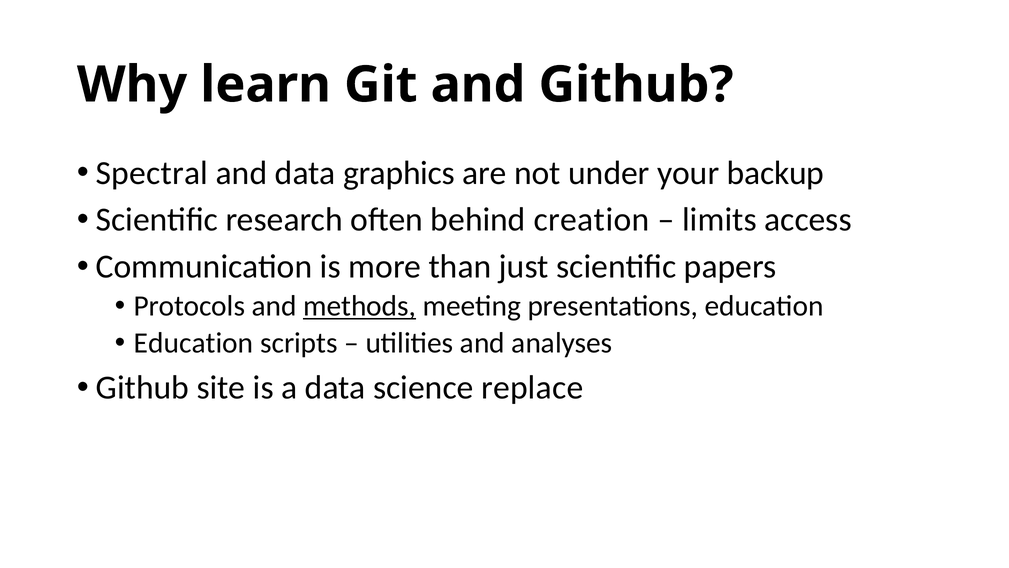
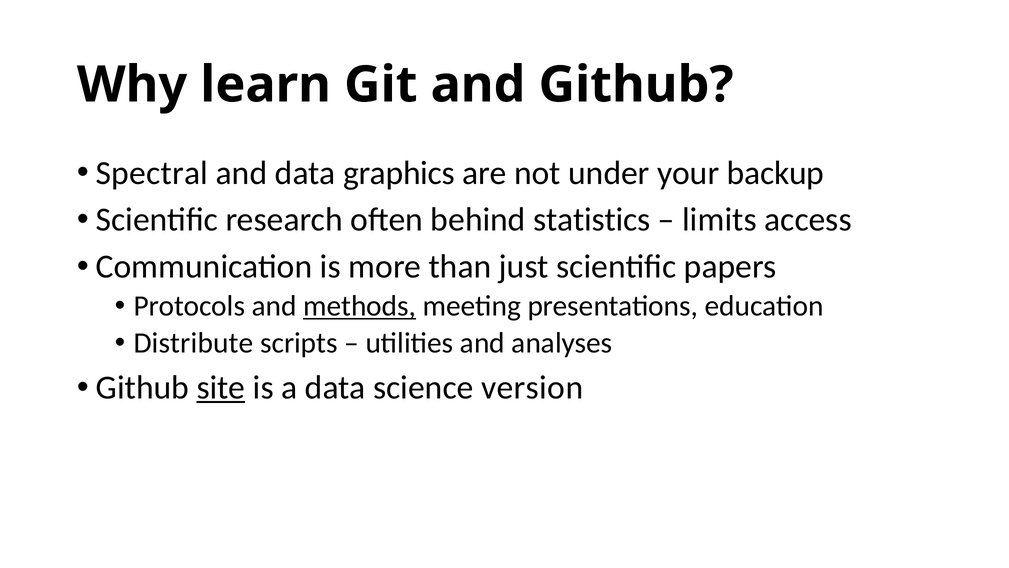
creation: creation -> statistics (592, 220)
Education: Education -> Distribute (194, 343)
site underline: none -> present (221, 387)
replace: replace -> version (532, 387)
